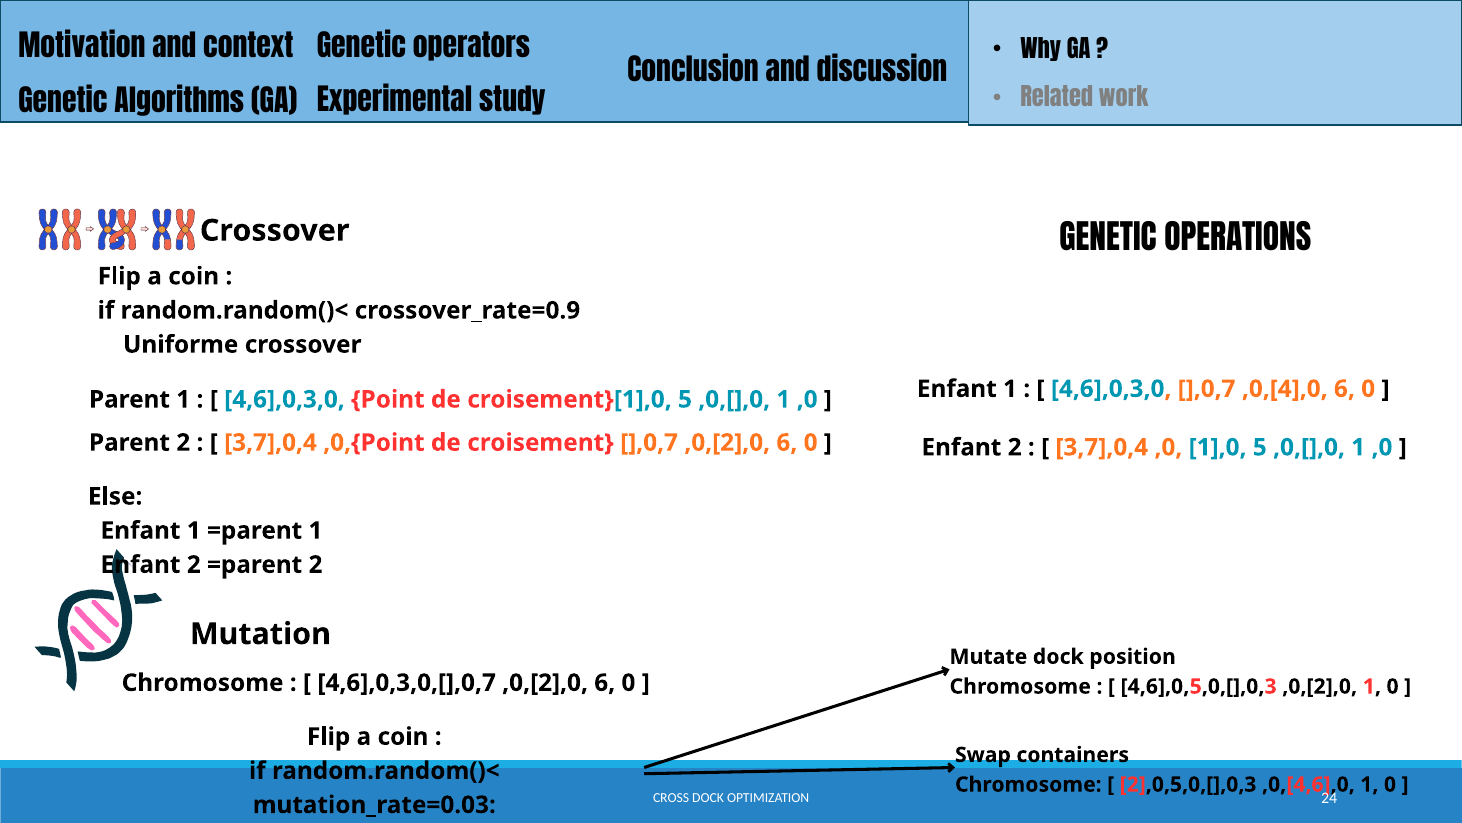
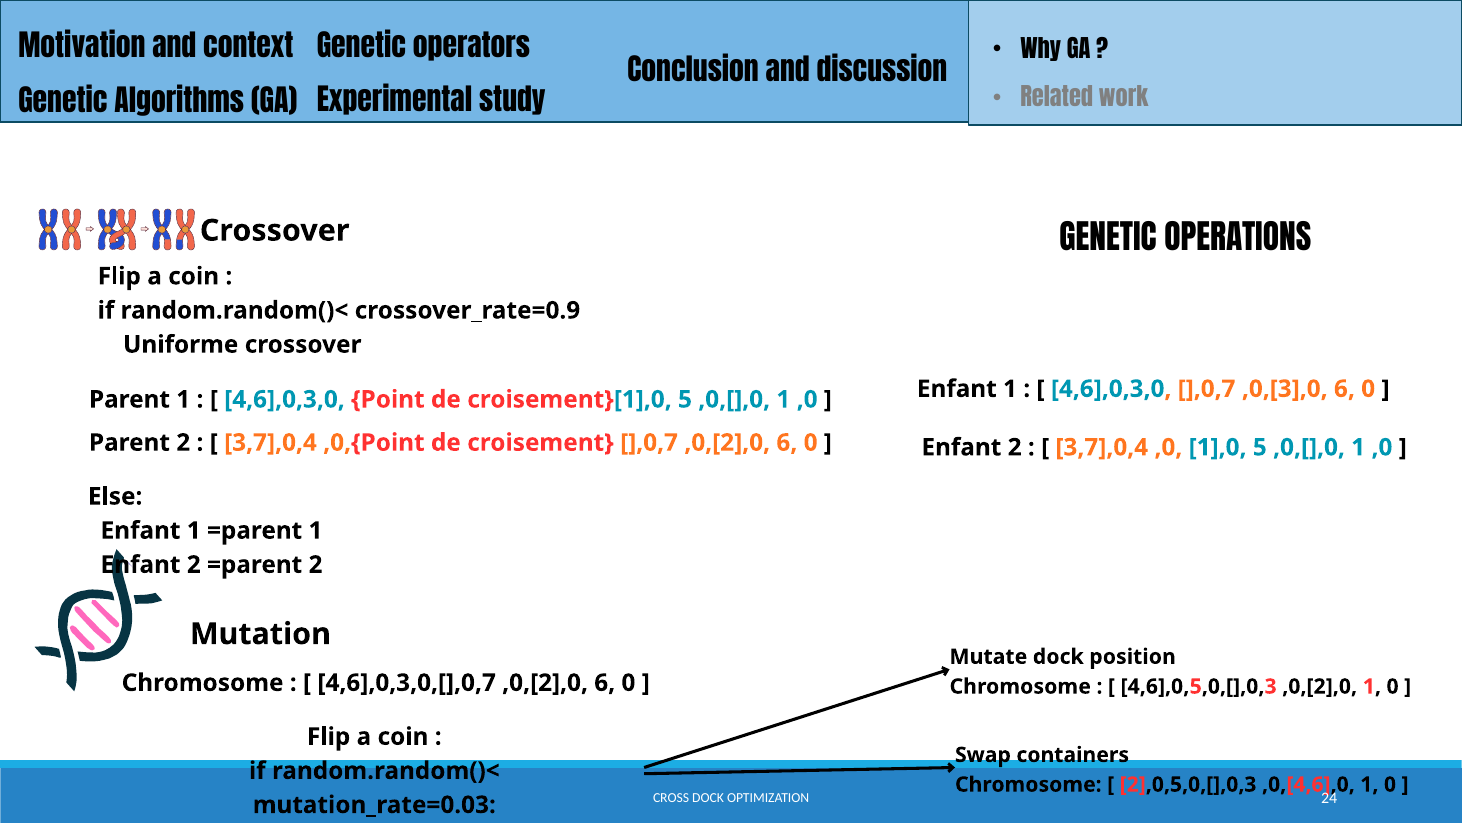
,0,[4],0: ,0,[4],0 -> ,0,[3],0 (1285, 389)
